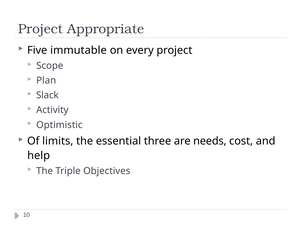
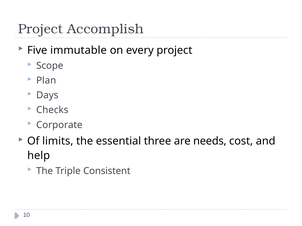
Appropriate: Appropriate -> Accomplish (106, 29)
Slack: Slack -> Days (47, 96)
Activity: Activity -> Checks (52, 110)
Optimistic: Optimistic -> Corporate (59, 125)
Objectives: Objectives -> Consistent (107, 171)
